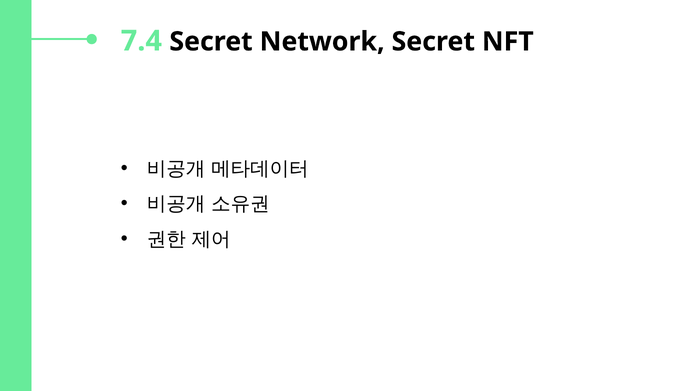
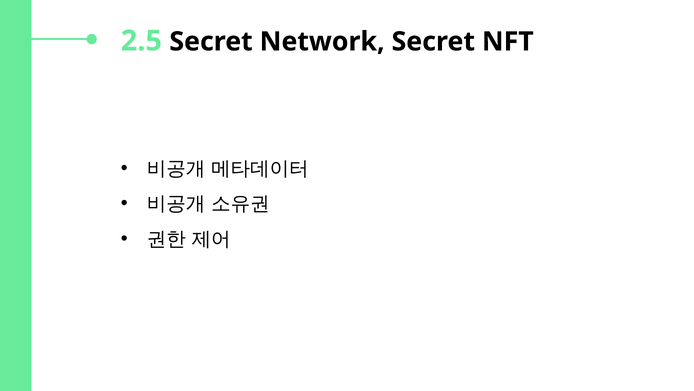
7.4: 7.4 -> 2.5 (141, 41)
